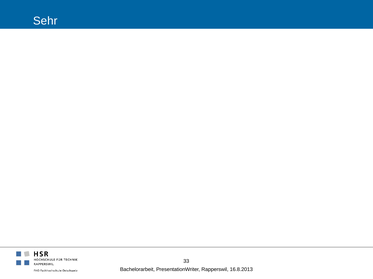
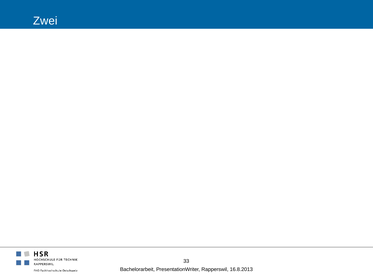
Sehr: Sehr -> Zwei (45, 21)
